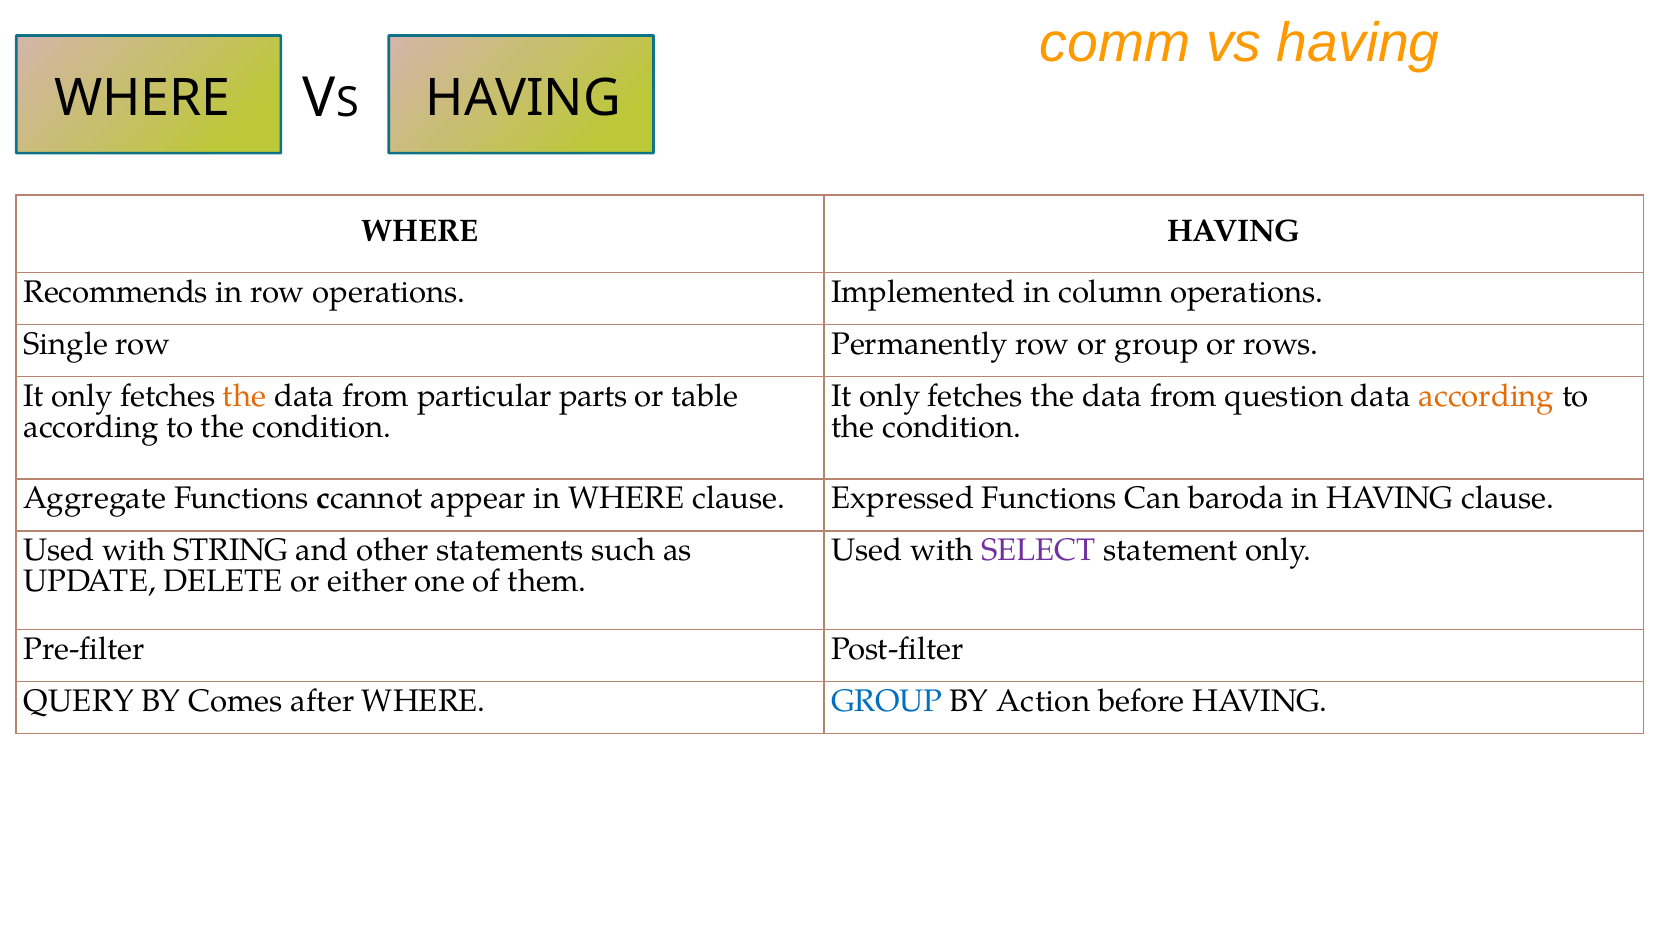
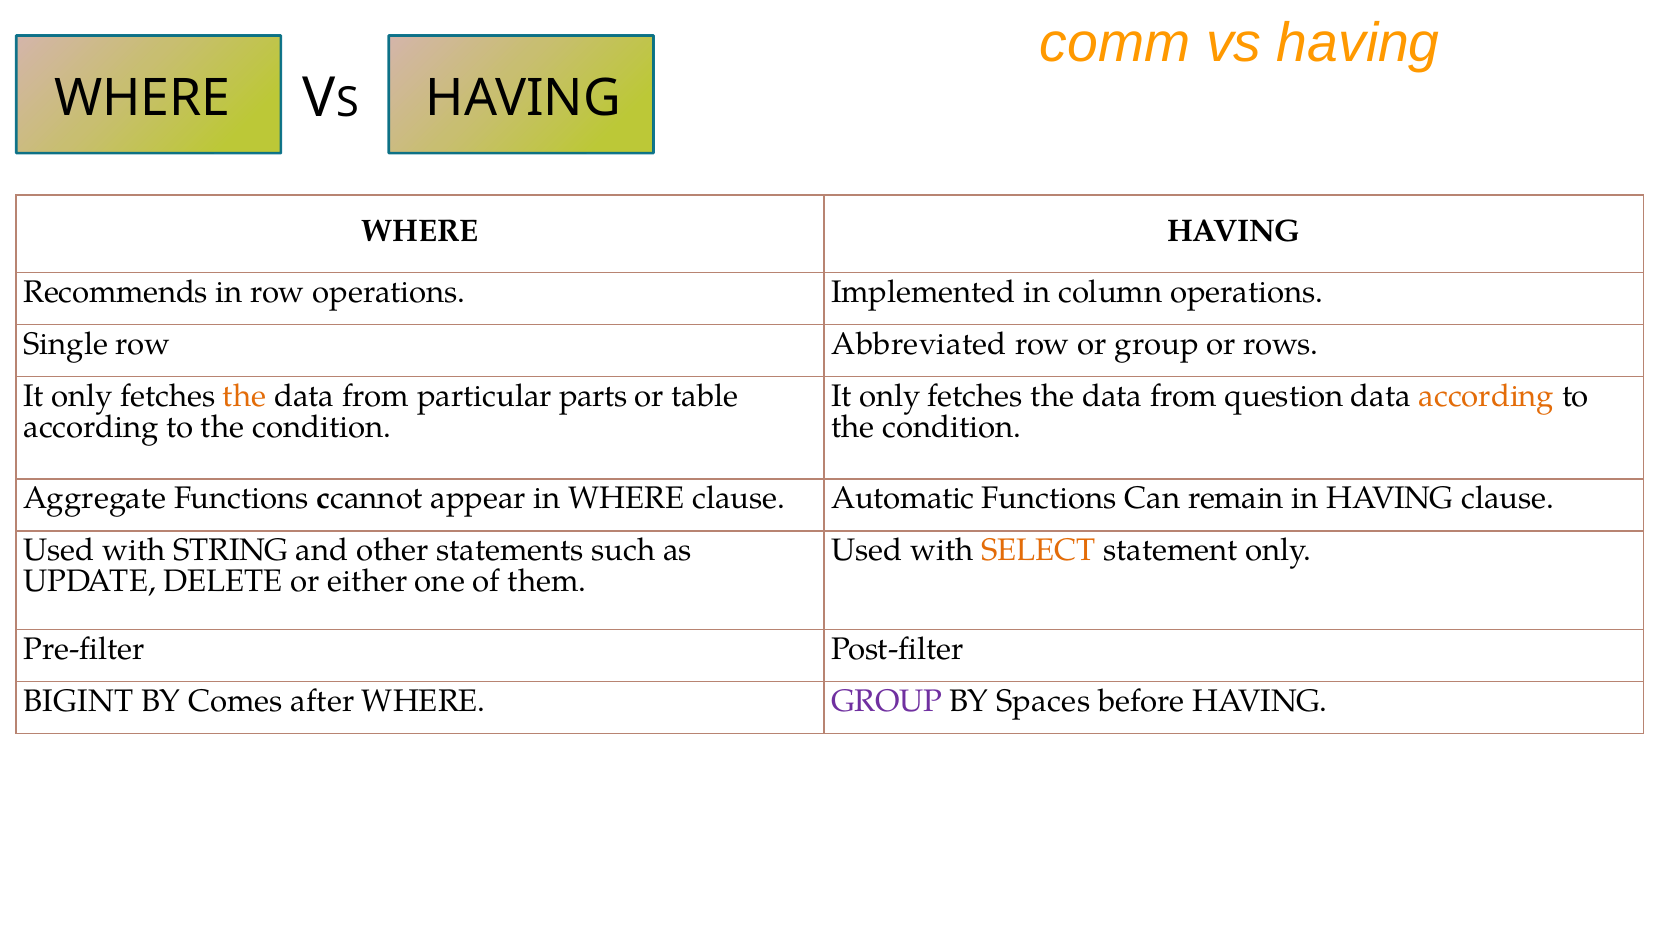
Permanently: Permanently -> Abbreviated (919, 344)
Expressed: Expressed -> Automatic (903, 498)
baroda: baroda -> remain (1236, 498)
SELECT colour: purple -> orange (1039, 550)
QUERY: QUERY -> BIGINT (79, 701)
GROUP colour: blue -> purple (887, 701)
Action: Action -> Spaces (1043, 701)
